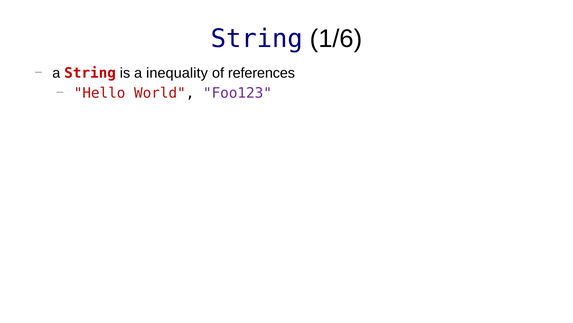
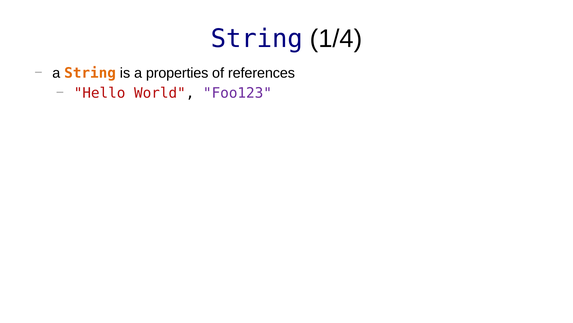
1/6: 1/6 -> 1/4 (336, 39)
String colour: red -> orange (90, 73)
inequality: inequality -> properties (177, 73)
